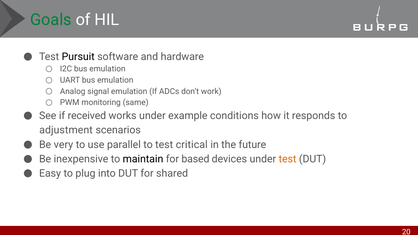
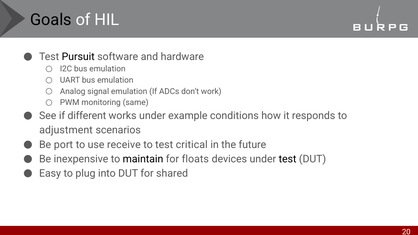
Goals colour: green -> black (51, 20)
received: received -> different (87, 116)
very: very -> port (63, 145)
parallel: parallel -> receive (124, 145)
based: based -> floats (195, 159)
test colour: orange -> black (288, 159)
